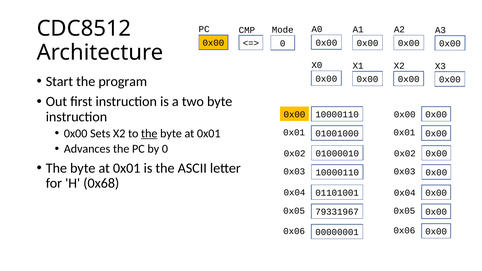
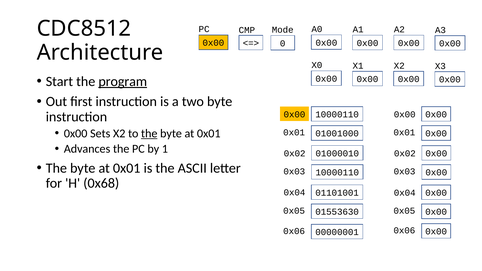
program underline: none -> present (123, 81)
by 0: 0 -> 1 (165, 149)
79331967: 79331967 -> 01553630 (337, 212)
